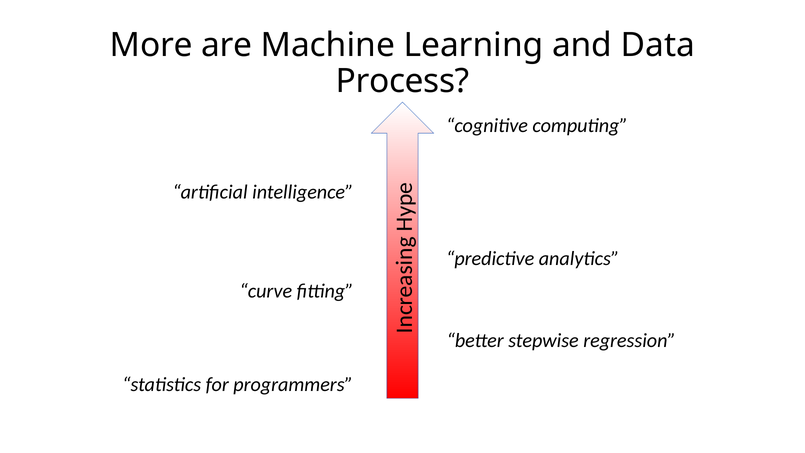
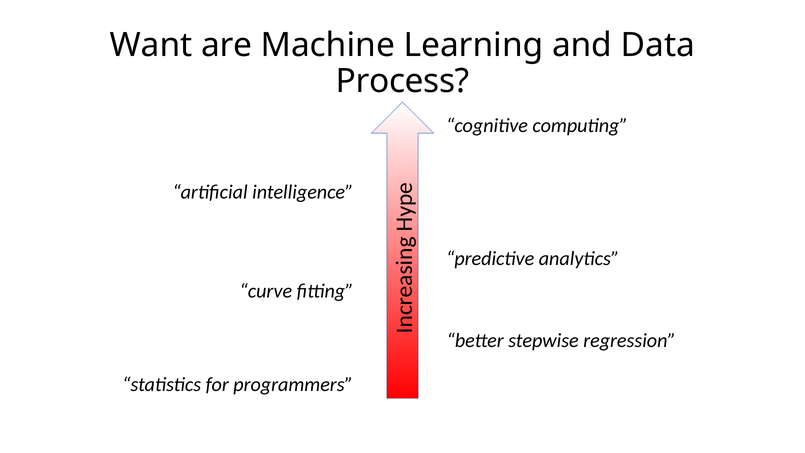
More: More -> Want (151, 45)
